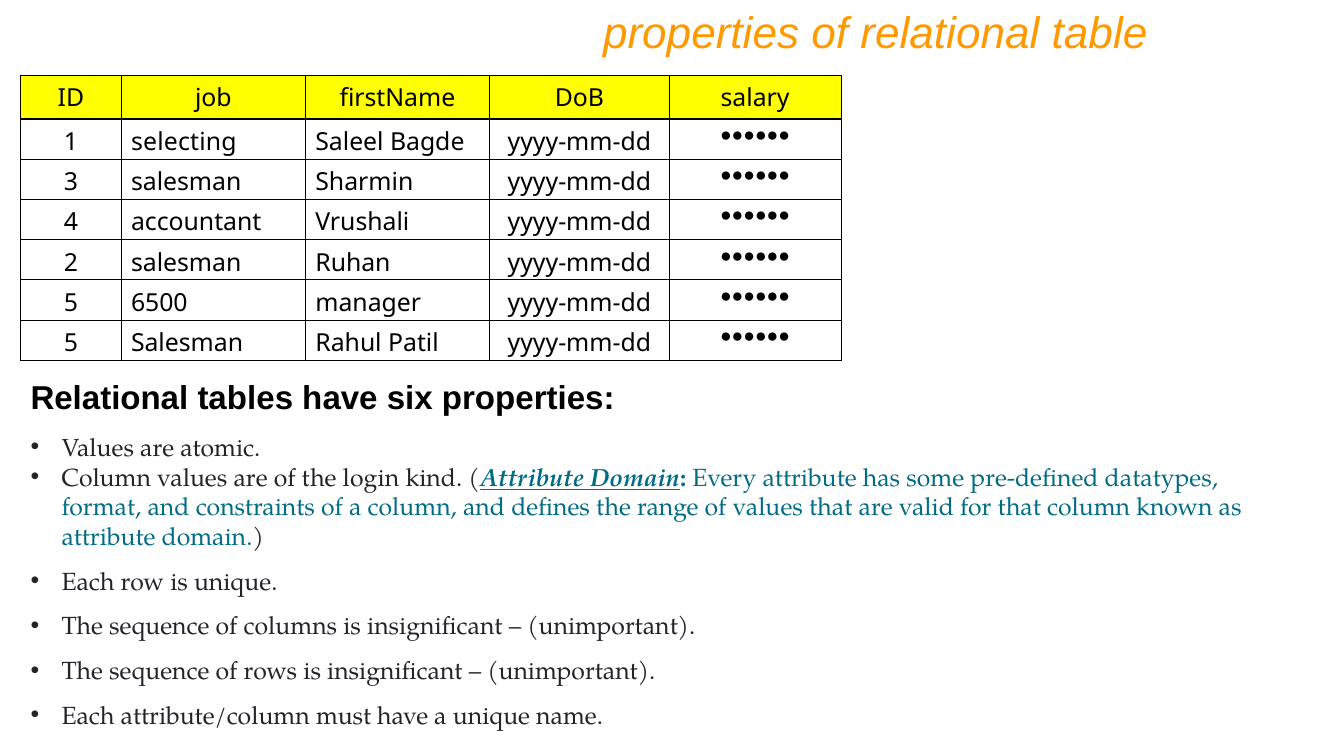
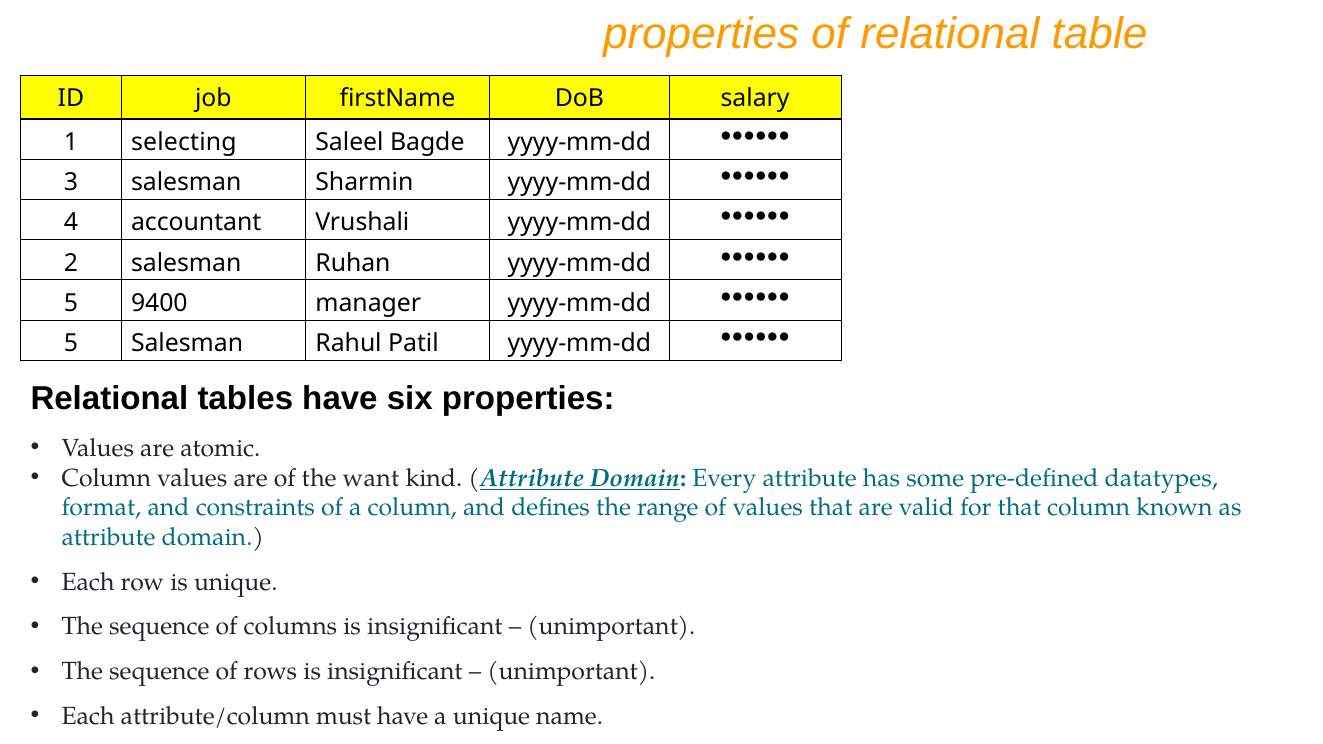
6500: 6500 -> 9400 (159, 303)
login: login -> want (371, 478)
